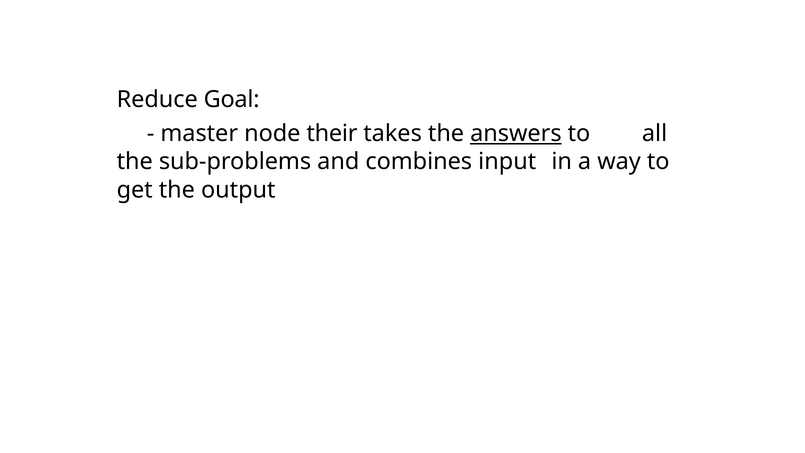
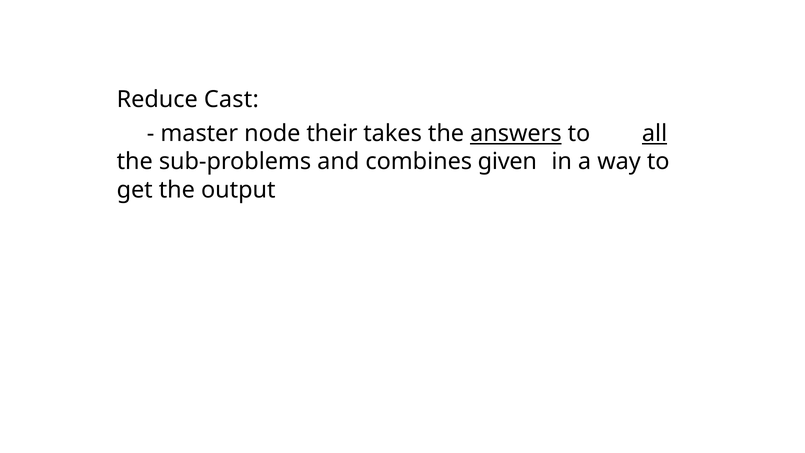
Goal: Goal -> Cast (231, 99)
all underline: none -> present (655, 133)
input: input -> given (507, 162)
